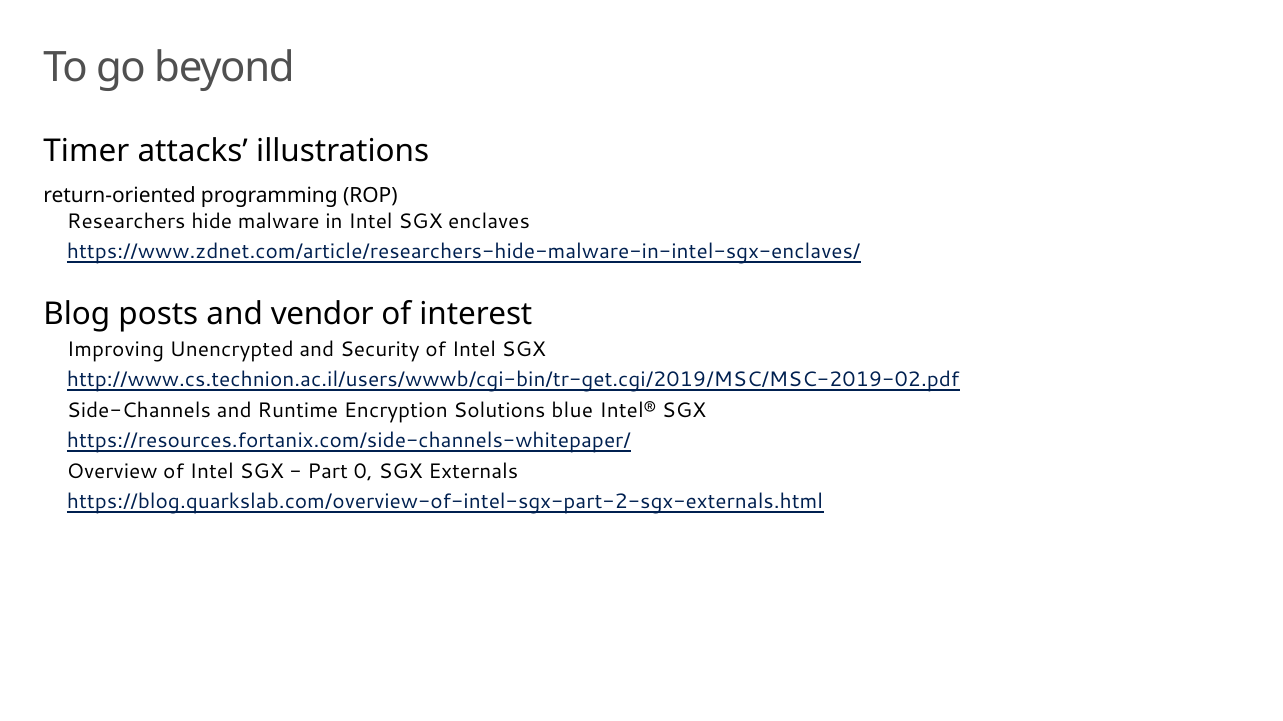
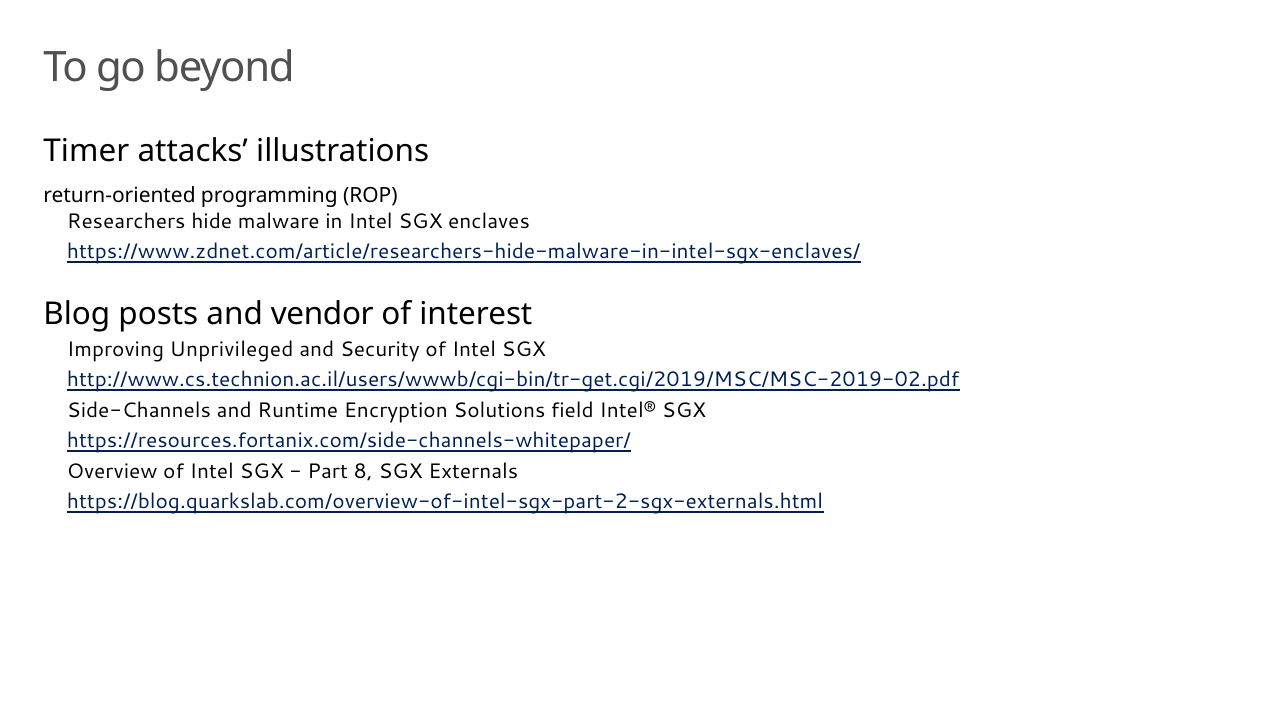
Unencrypted: Unencrypted -> Unprivileged (232, 350)
blue: blue -> field (572, 411)
0: 0 -> 8 (363, 472)
